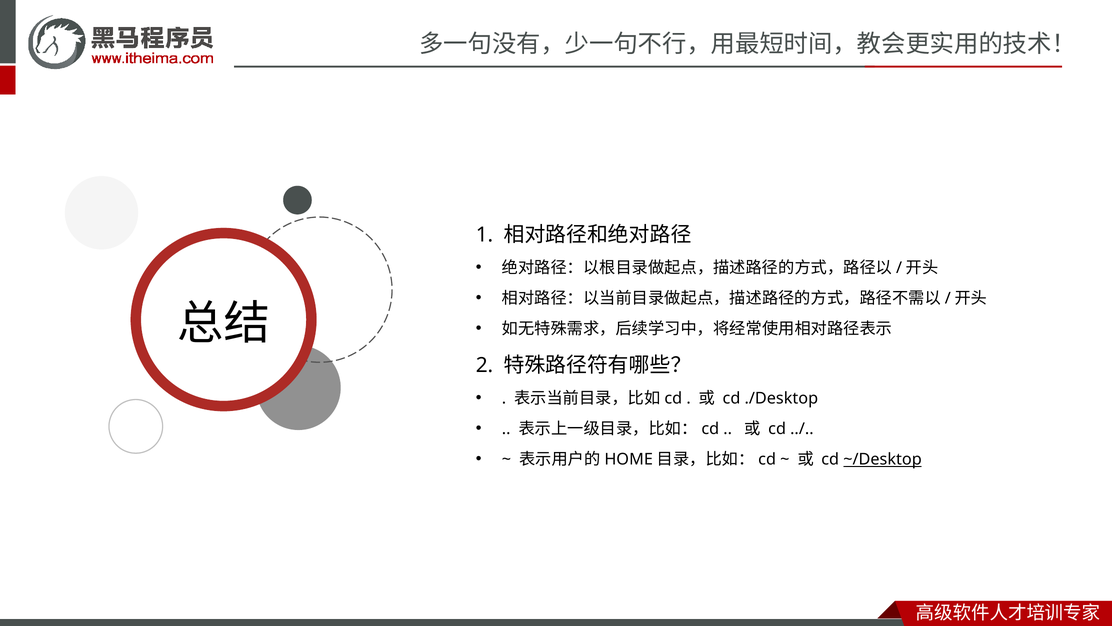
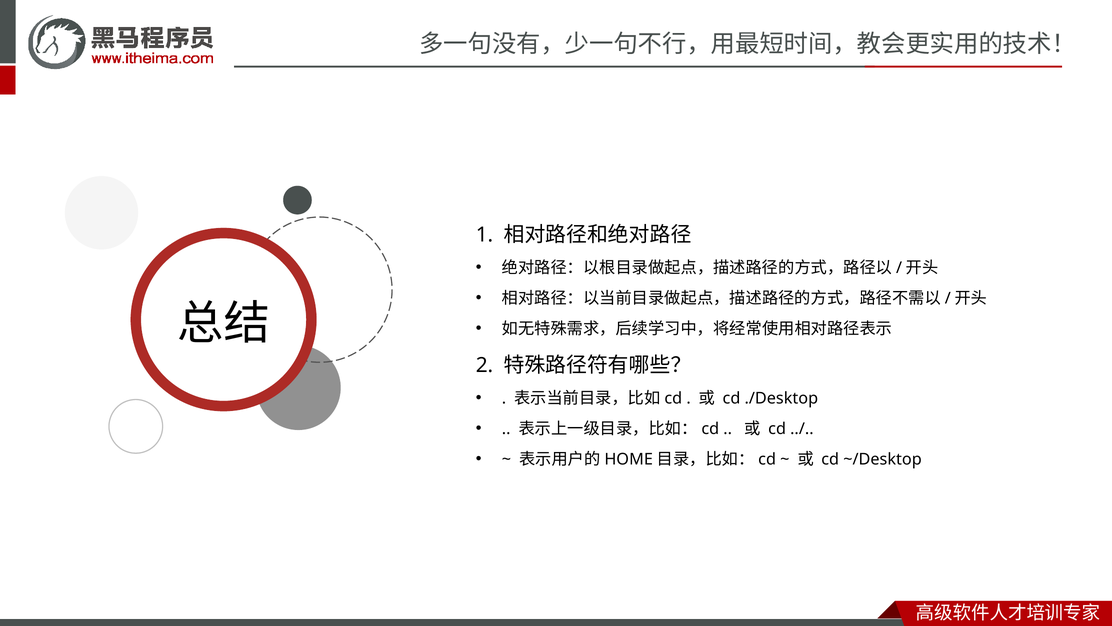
~/Desktop underline: present -> none (883, 459)
